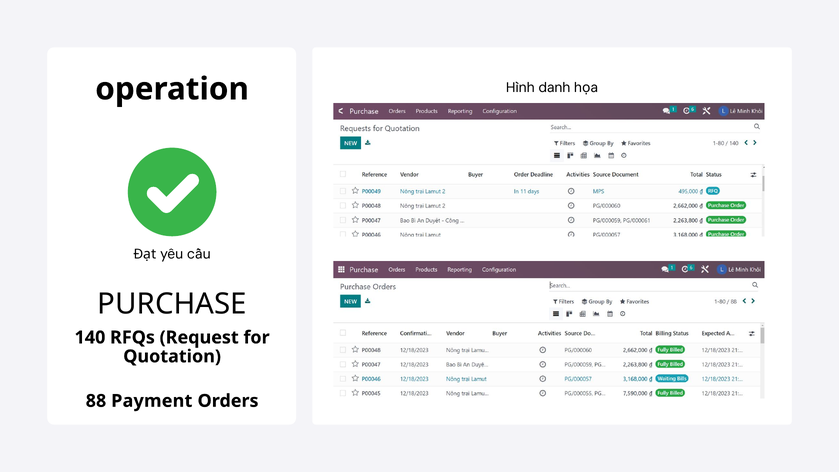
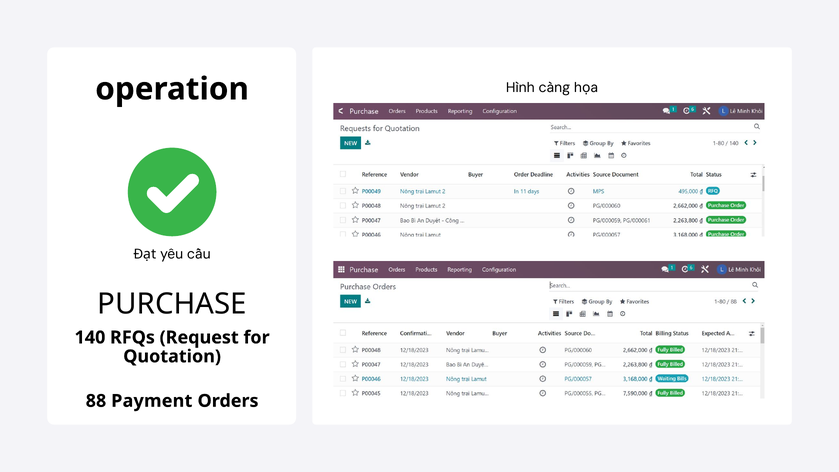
danh: danh -> càng (554, 88)
